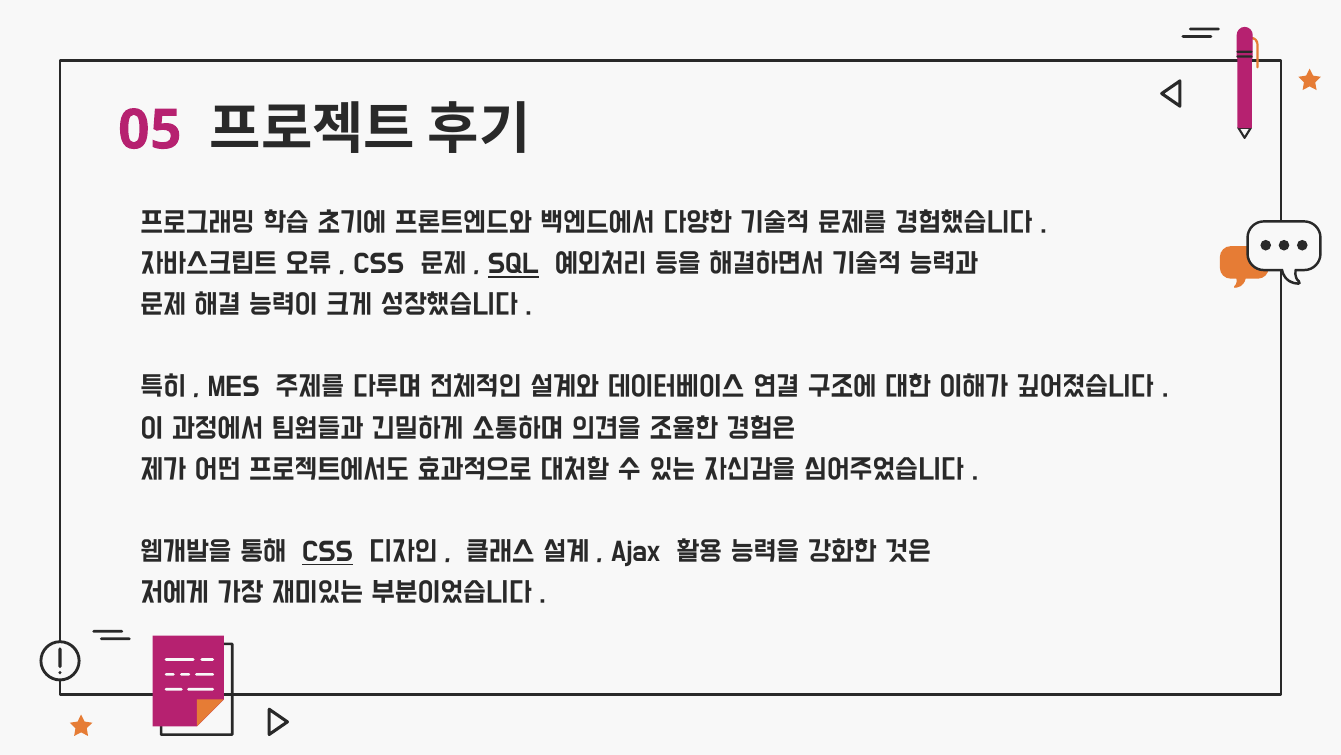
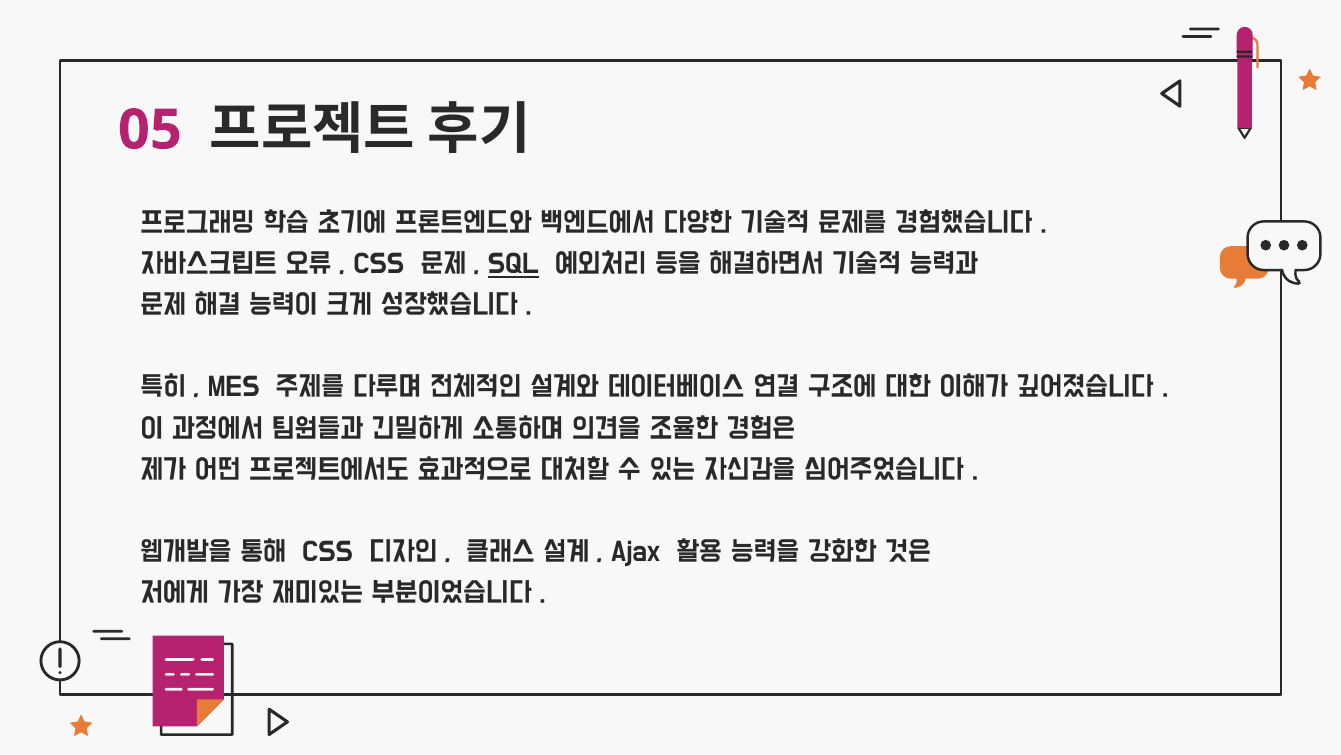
CSS underline: present -> none (328, 551)
